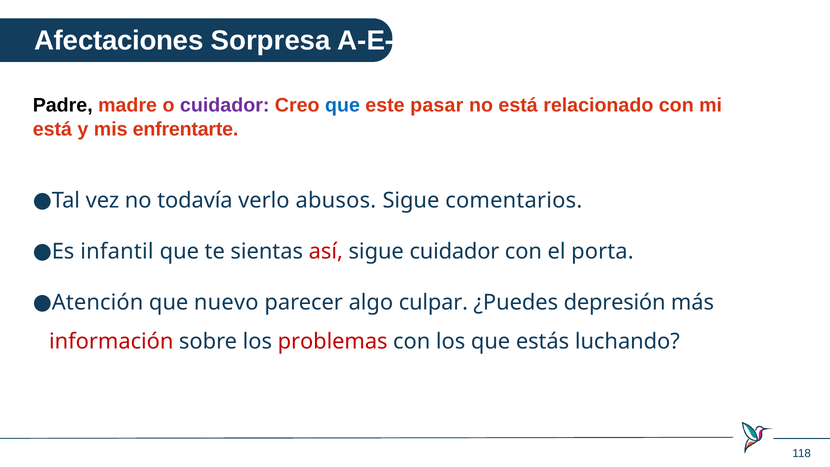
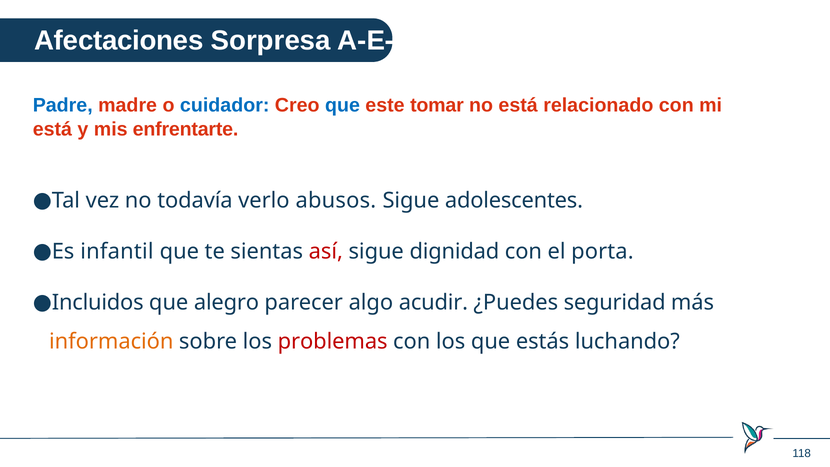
Padre colour: black -> blue (63, 105)
cuidador colour: purple -> blue (225, 105)
pasar: pasar -> tomar (437, 105)
comentarios: comentarios -> adolescentes (514, 200)
sigue cuidador: cuidador -> dignidad (454, 251)
Atención: Atención -> Incluidos (98, 302)
nuevo: nuevo -> alegro (226, 302)
culpar: culpar -> acudir (433, 302)
depresión: depresión -> seguridad (615, 302)
información colour: red -> orange (111, 342)
